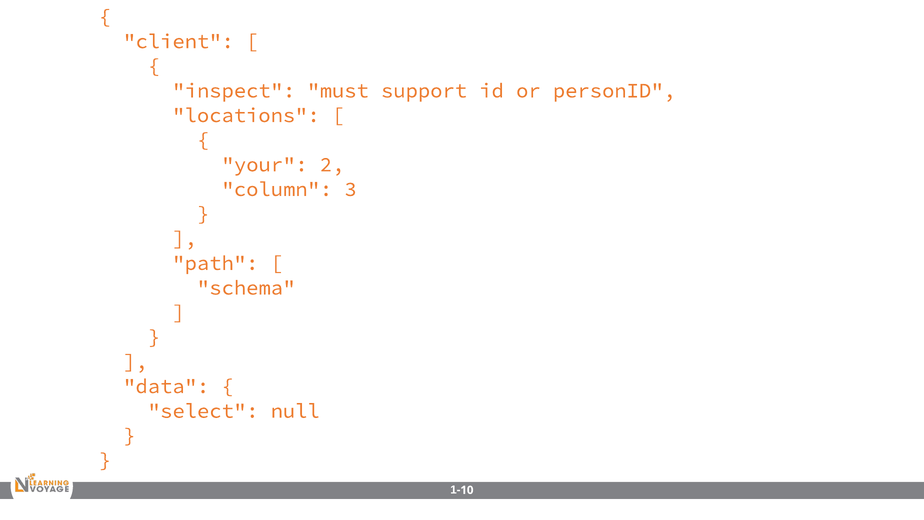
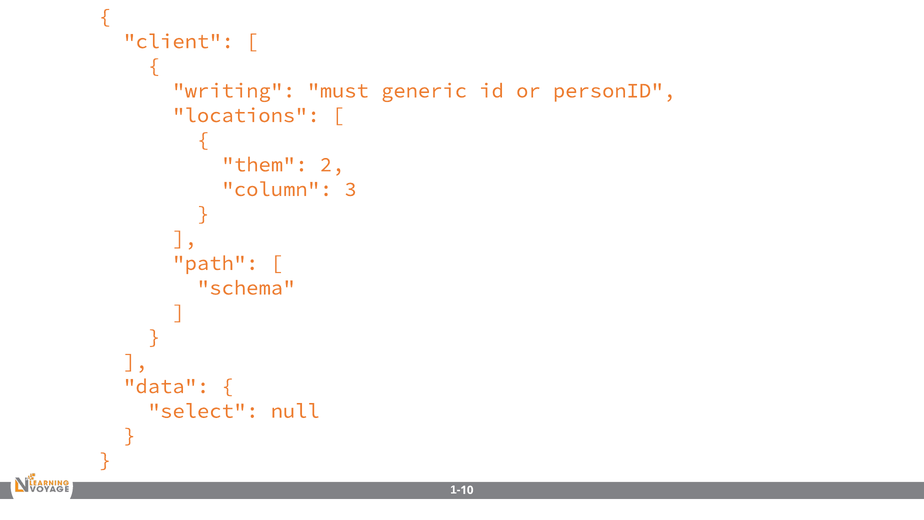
inspect: inspect -> writing (234, 91)
support: support -> generic (424, 91)
your: your -> them (265, 164)
